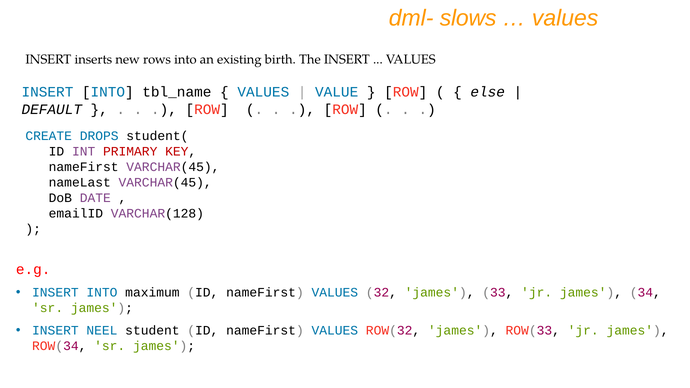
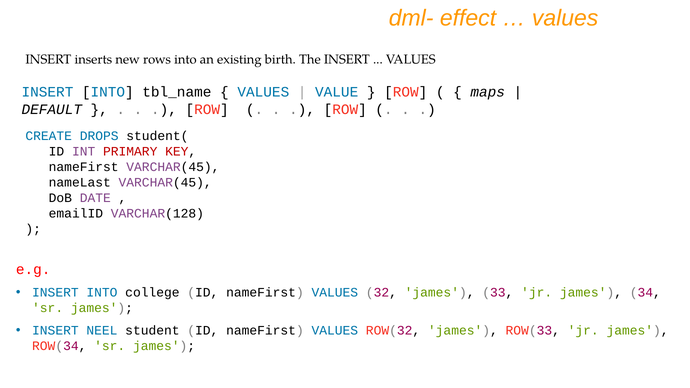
slows: slows -> effect (468, 18)
else: else -> maps (488, 92)
maximum: maximum -> college (152, 293)
